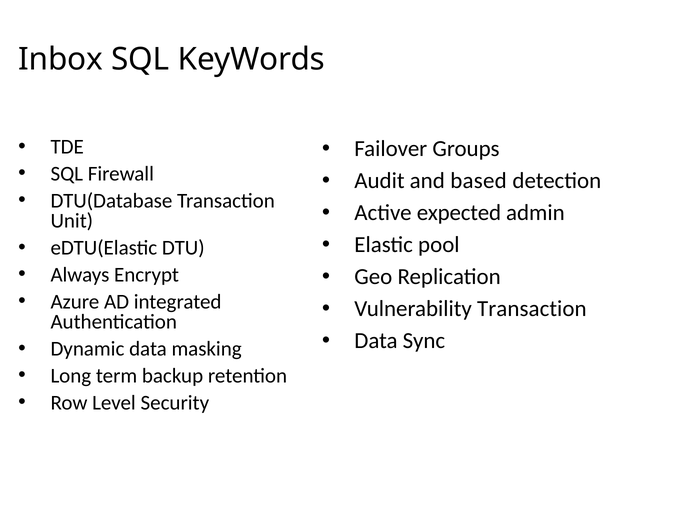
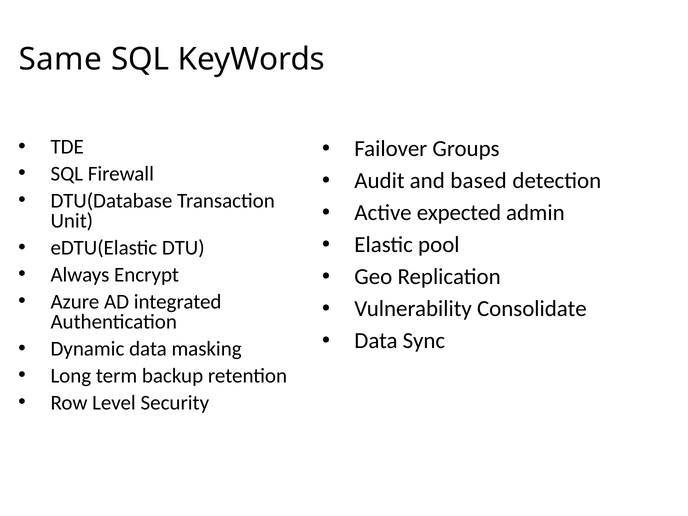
Inbox: Inbox -> Same (60, 59)
Vulnerability Transaction: Transaction -> Consolidate (532, 309)
